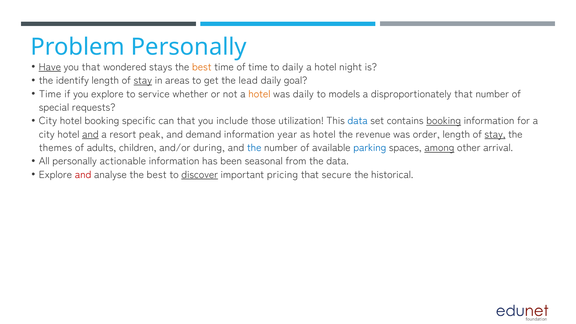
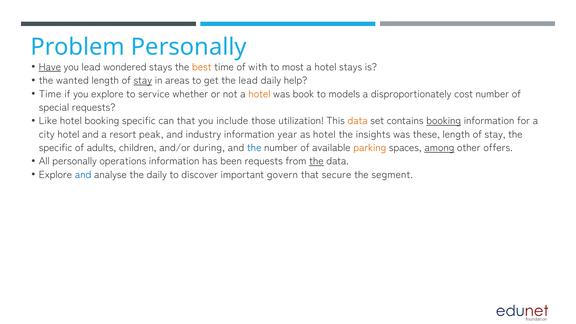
you that: that -> lead (91, 67)
of time: time -> with (258, 67)
to daily: daily -> most (293, 67)
hotel night: night -> stays (351, 67)
identify: identify -> wanted (72, 81)
goal: goal -> help (295, 81)
was daily: daily -> book (303, 94)
disproportionately that: that -> cost (464, 94)
City: City -> Like (48, 121)
data colour: blue -> orange (358, 121)
and underline: present -> none (90, 134)
demand: demand -> industry (203, 134)
revenue: revenue -> insights (373, 134)
order: order -> these (426, 134)
stay underline: present -> none (495, 134)
themes: themes -> specific (56, 148)
parking colour: blue -> orange (370, 148)
arrival: arrival -> offers (498, 148)
actionable: actionable -> operations (123, 161)
been seasonal: seasonal -> requests (264, 161)
the underline: none -> present (316, 161)
and colour: red -> blue (83, 175)
analyse the best: best -> daily (157, 175)
discover underline: present -> none (200, 175)
pricing: pricing -> govern (282, 175)
historical: historical -> segment (392, 175)
